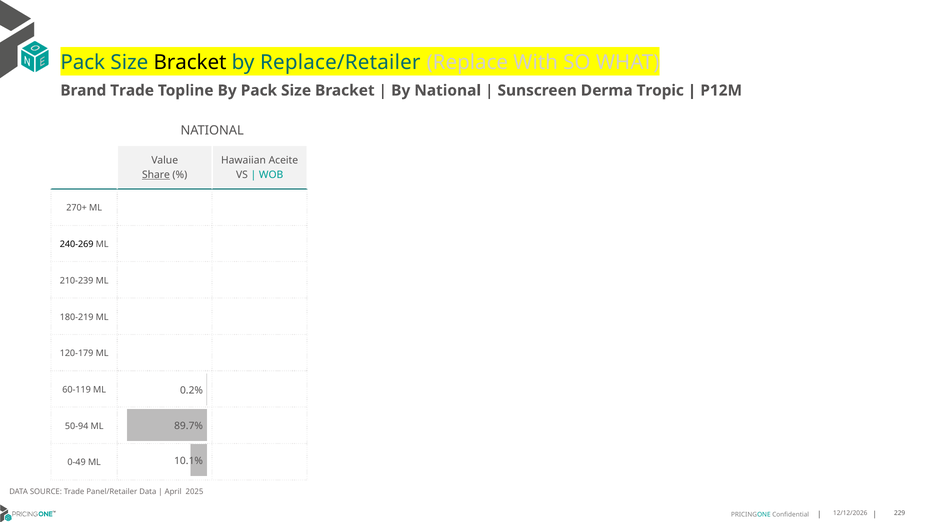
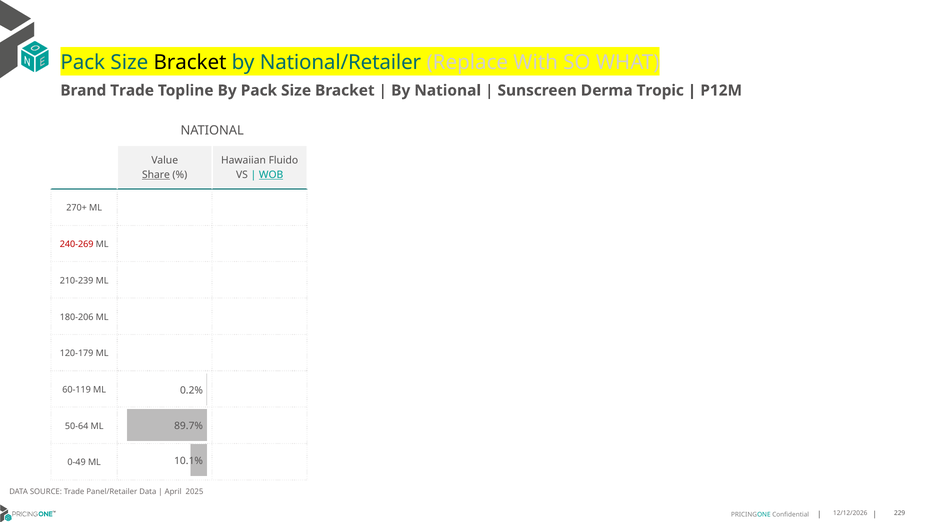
Replace/Retailer: Replace/Retailer -> National/Retailer (340, 62)
Aceite: Aceite -> Fluido (283, 161)
WOB underline: none -> present (271, 175)
240-269 colour: black -> red (77, 244)
180-219: 180-219 -> 180-206 (77, 317)
50-94: 50-94 -> 50-64 (77, 426)
